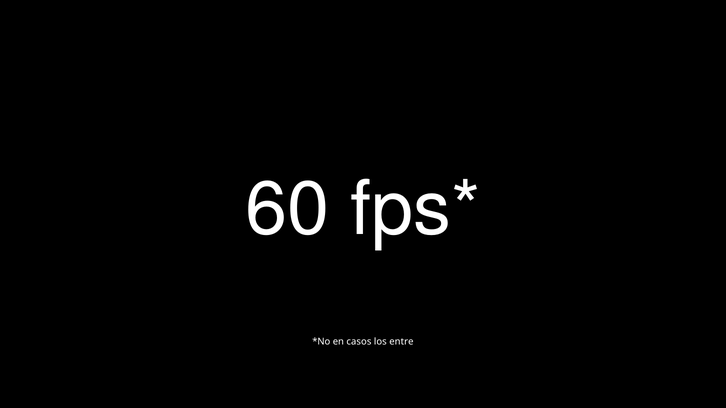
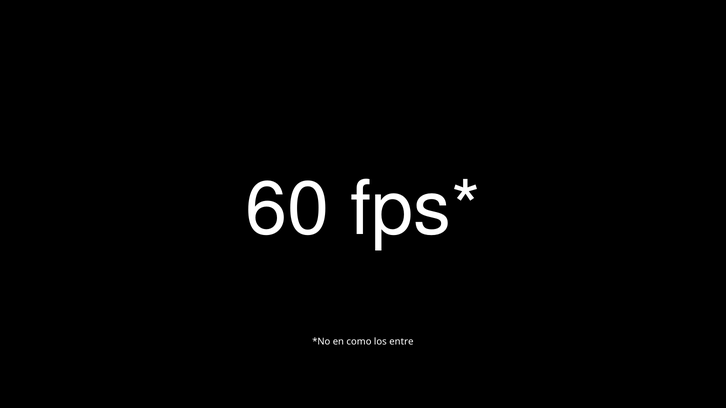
casos: casos -> como (359, 342)
